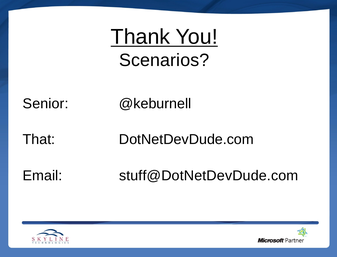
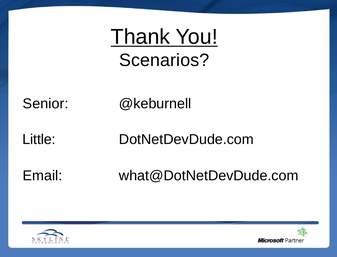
That: That -> Little (39, 139)
stuff@DotNetDevDude.com: stuff@DotNetDevDude.com -> what@DotNetDevDude.com (209, 175)
